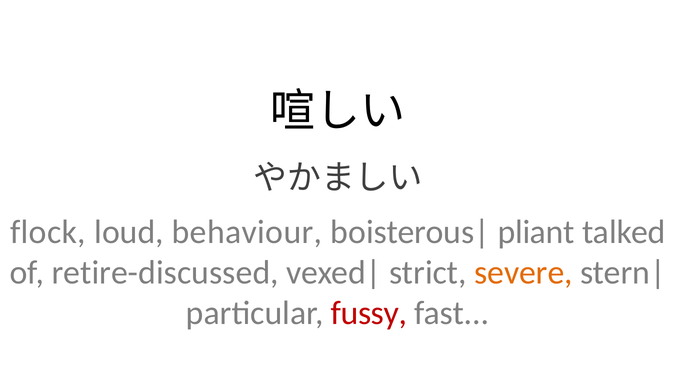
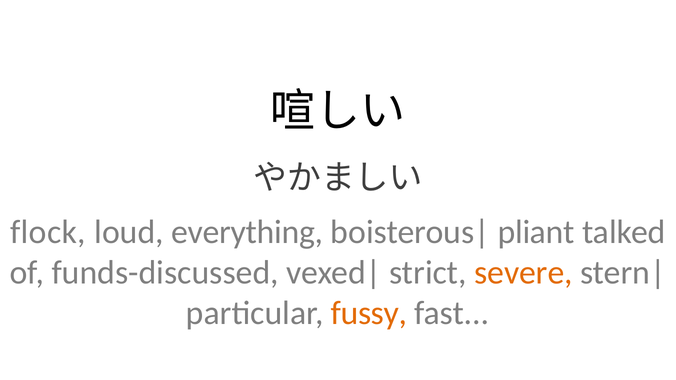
behaviour: behaviour -> everything (247, 232)
retire-discussed: retire-discussed -> funds-discussed (165, 273)
fussy colour: red -> orange (369, 313)
